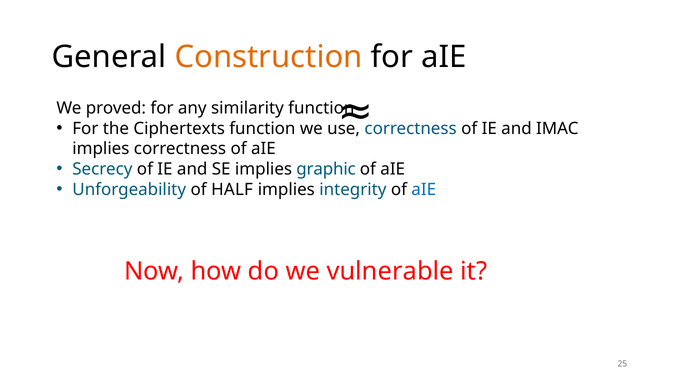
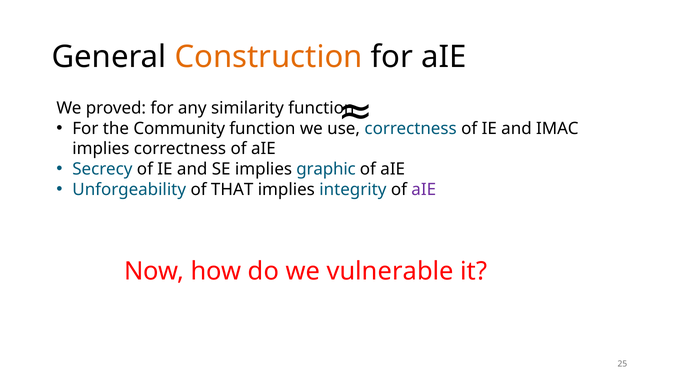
Ciphertexts: Ciphertexts -> Community (179, 128)
HALF: HALF -> THAT (232, 189)
aIE colour: blue -> purple (424, 189)
